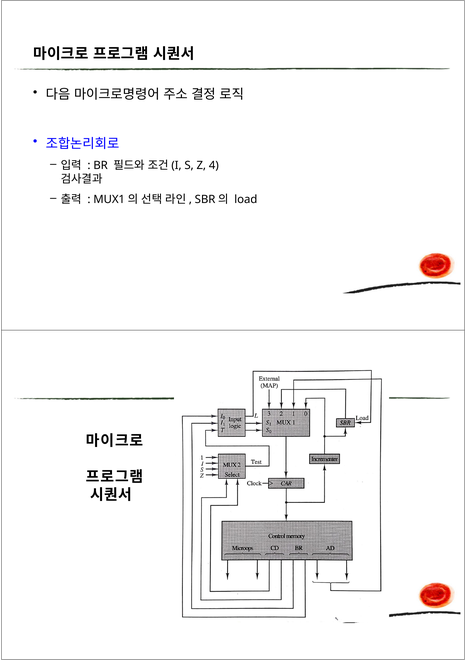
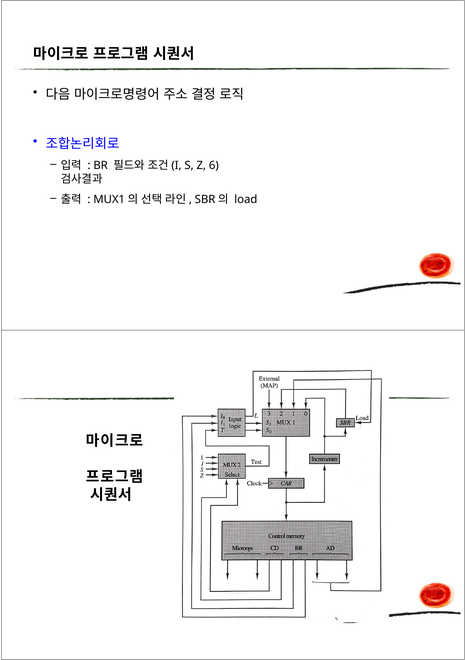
4: 4 -> 6 (214, 165)
